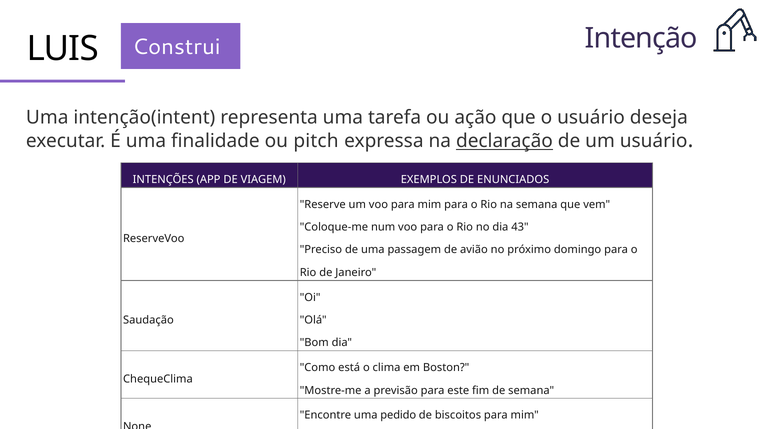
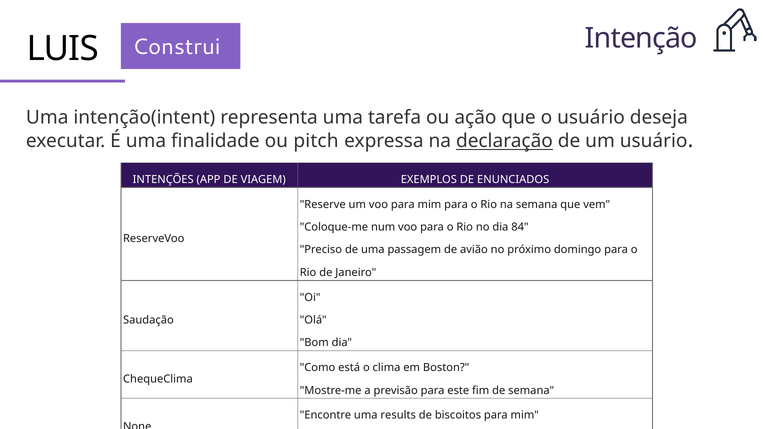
43: 43 -> 84 (520, 227)
pedido: pedido -> results (398, 415)
